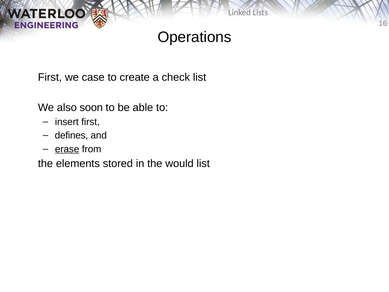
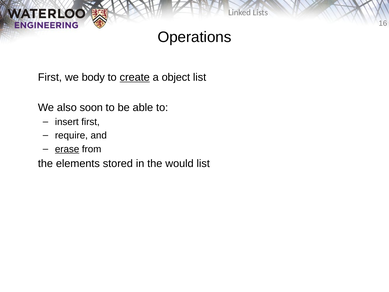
case: case -> body (93, 77)
create underline: none -> present (135, 77)
check: check -> object (176, 77)
defines: defines -> require (71, 135)
